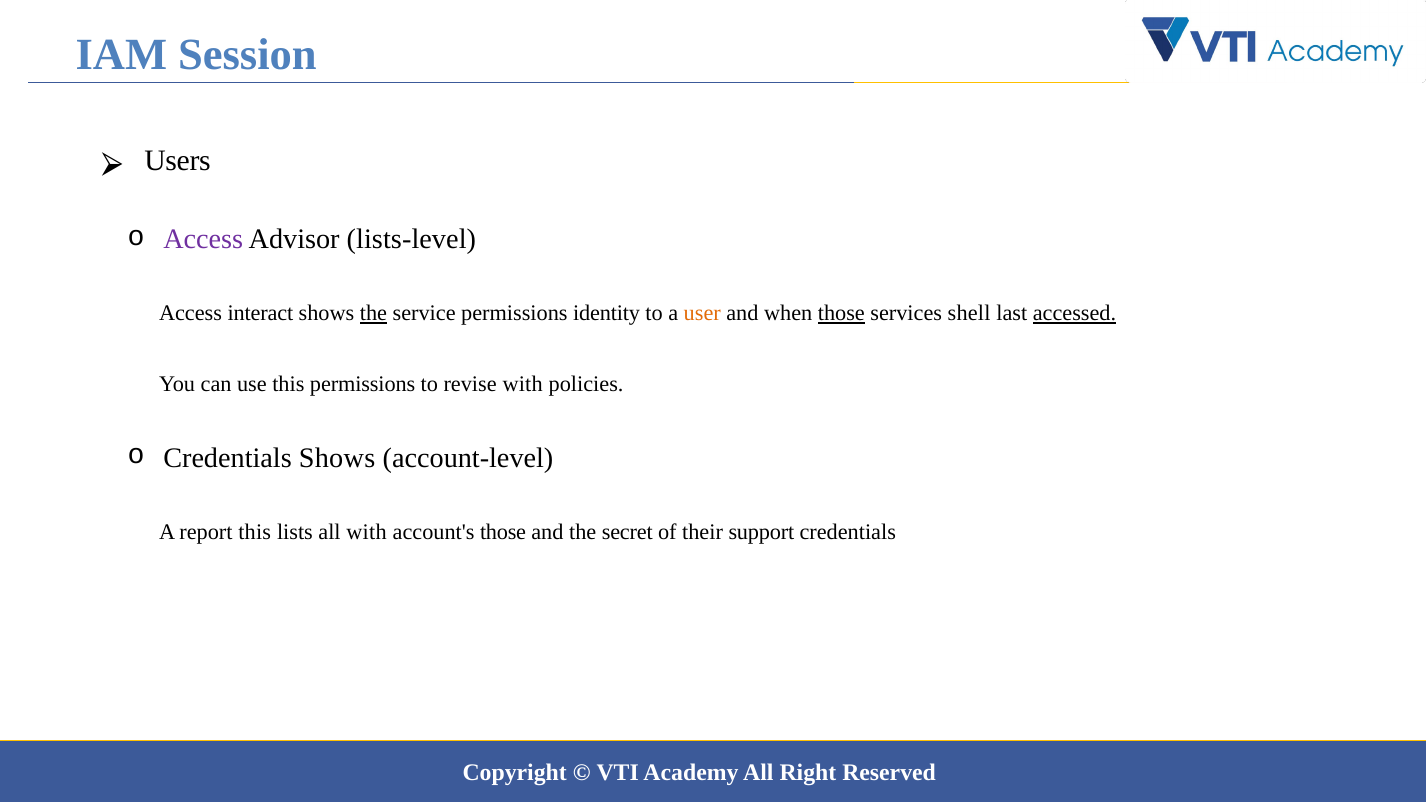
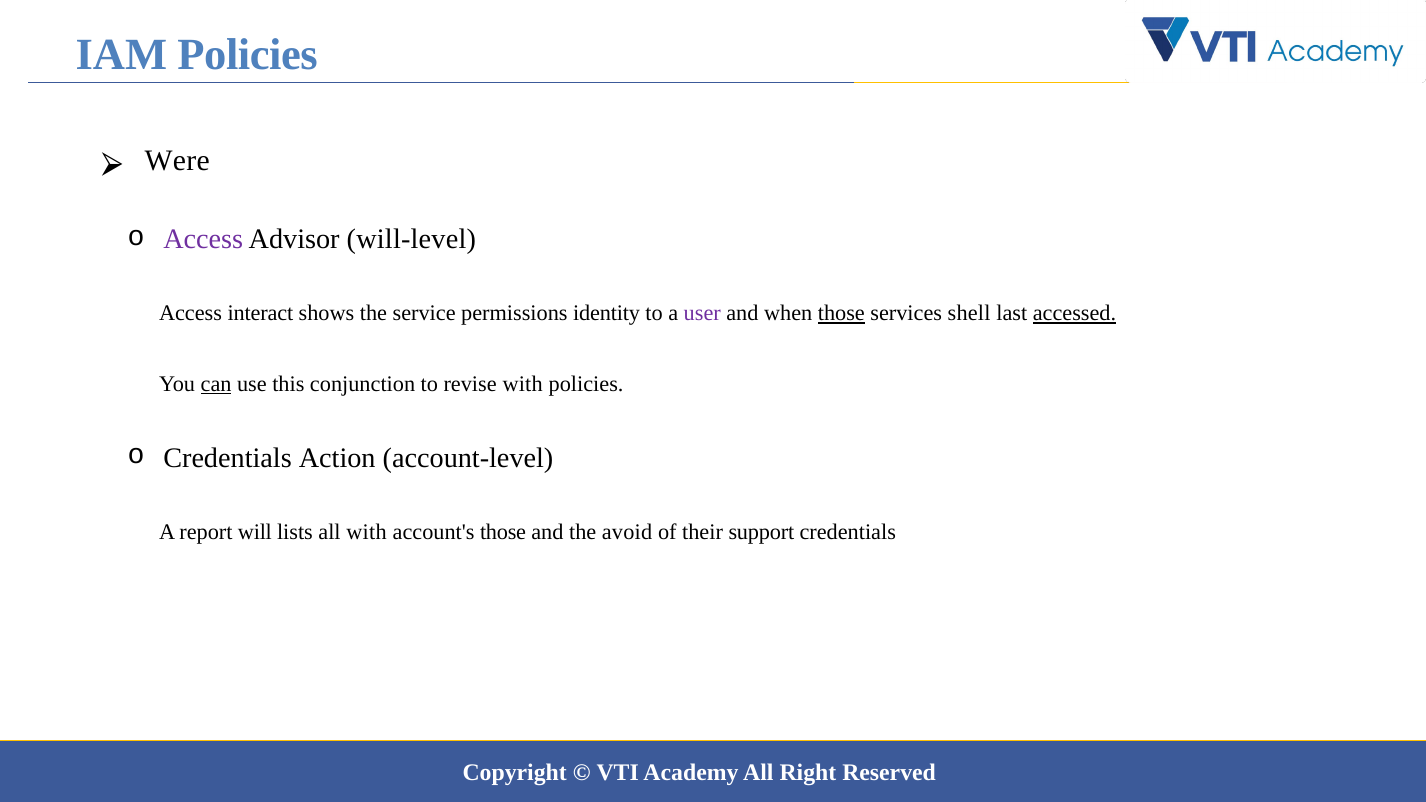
IAM Session: Session -> Policies (248, 55)
Users: Users -> Were (177, 161)
lists-level: lists-level -> will-level (411, 240)
the underline: present -> none (373, 313)
user colour: orange -> purple (702, 313)
can underline: none -> present (216, 384)
this permissions: permissions -> conjunction (363, 384)
Credentials Shows: Shows -> Action (337, 458)
report this: this -> will (255, 532)
secret: secret -> avoid (627, 532)
